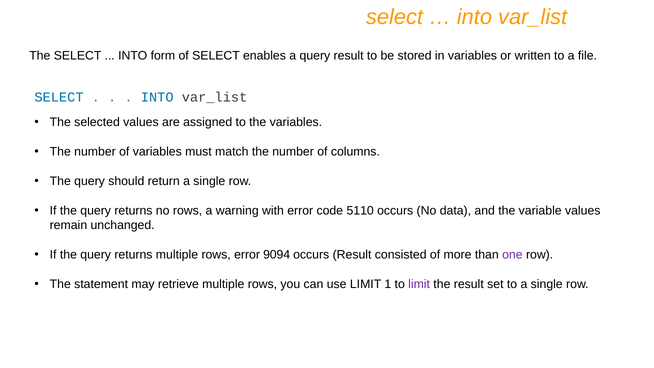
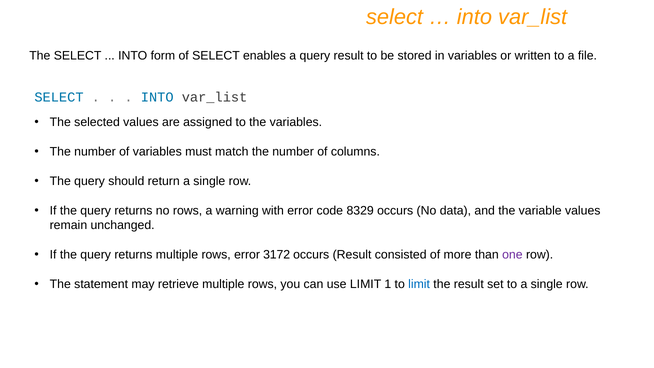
5110: 5110 -> 8329 (360, 211)
9094: 9094 -> 3172 (277, 255)
limit colour: purple -> blue (419, 284)
